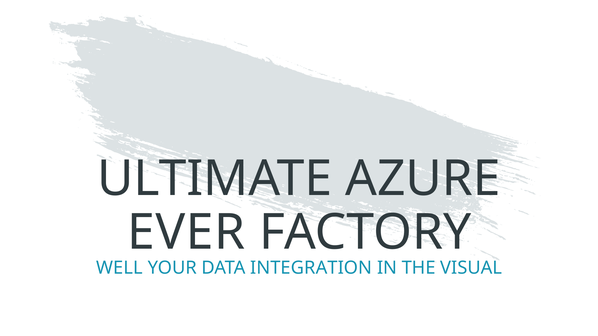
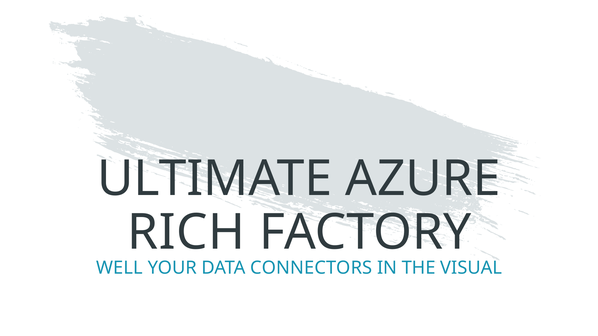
EVER: EVER -> RICH (186, 233)
INTEGRATION: INTEGRATION -> CONNECTORS (311, 268)
